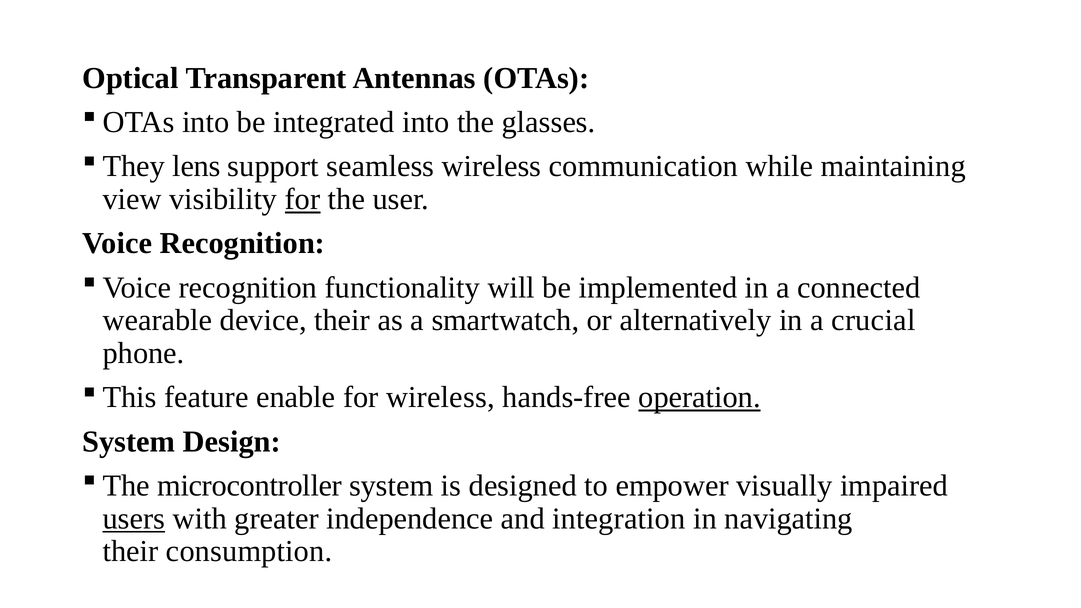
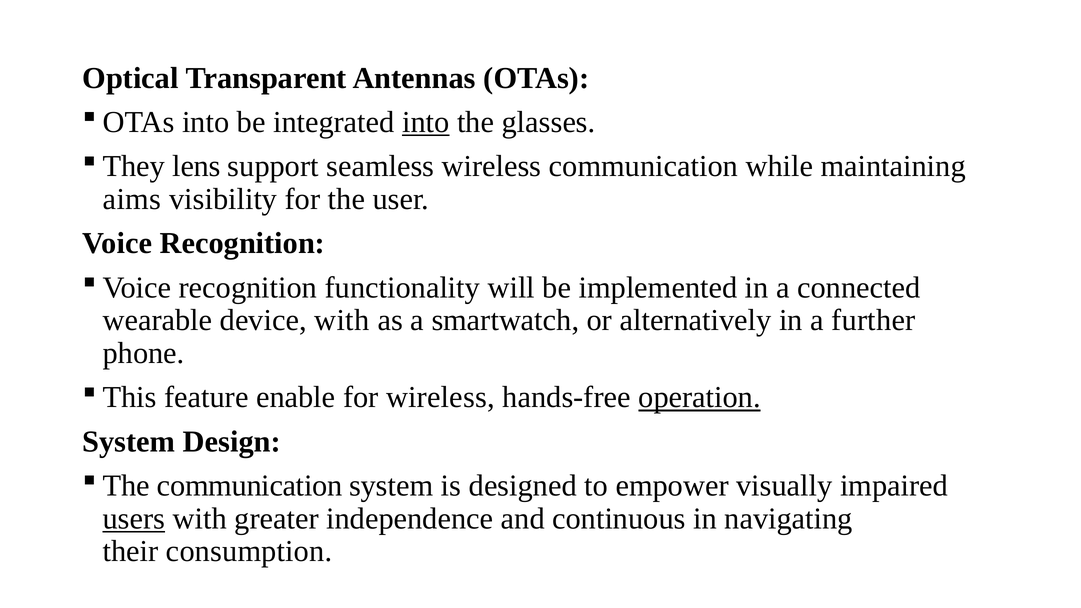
into underline: none -> present (426, 122)
view: view -> aims (132, 199)
for underline: present -> none (303, 199)
device their: their -> with (342, 320)
crucial: crucial -> further (873, 320)
microcontroller: microcontroller -> communication (250, 486)
integration: integration -> continuous (619, 519)
